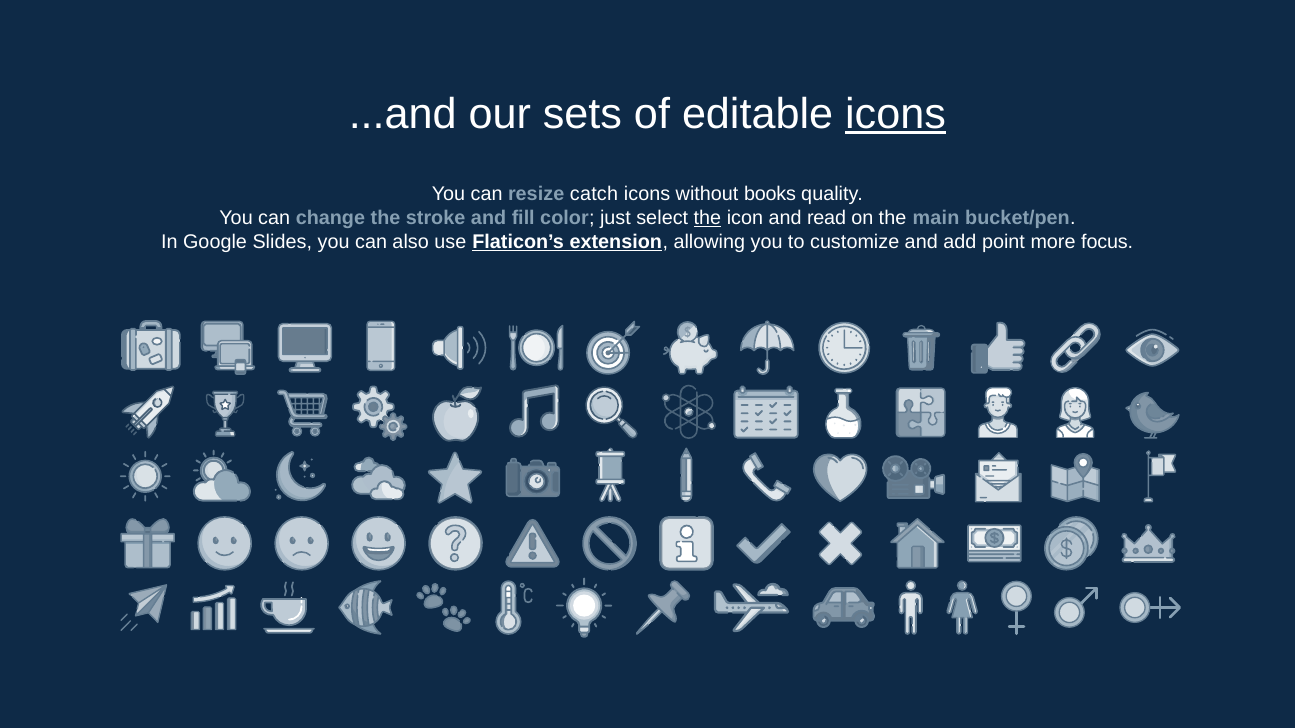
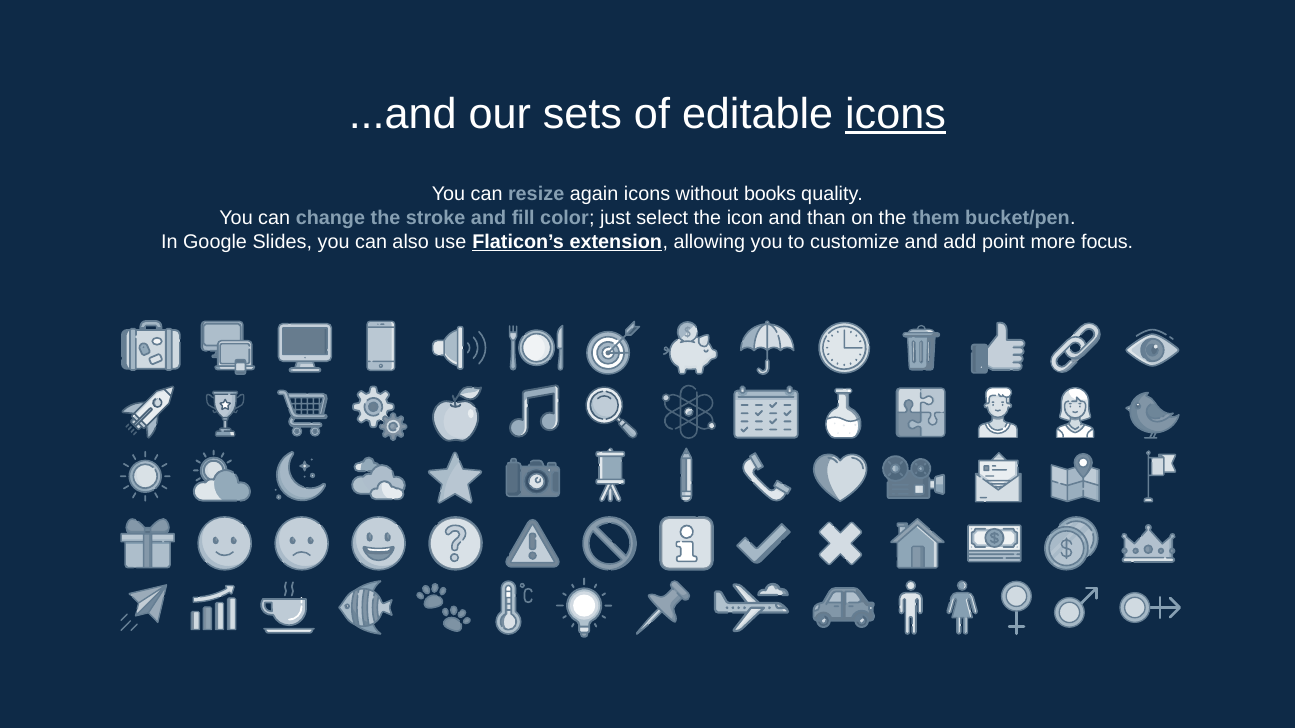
catch: catch -> again (594, 194)
the underline: present -> none (707, 218)
read: read -> than (826, 218)
main: main -> them (936, 218)
